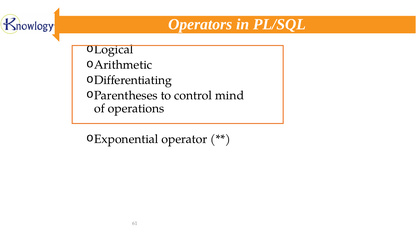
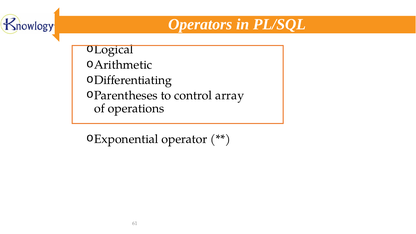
mind: mind -> array (230, 95)
